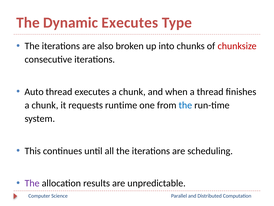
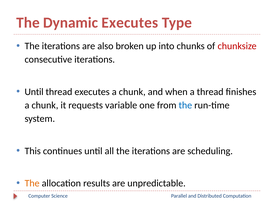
Auto: Auto -> Until (34, 92)
runtime: runtime -> variable (121, 105)
The colour: purple -> orange (32, 183)
